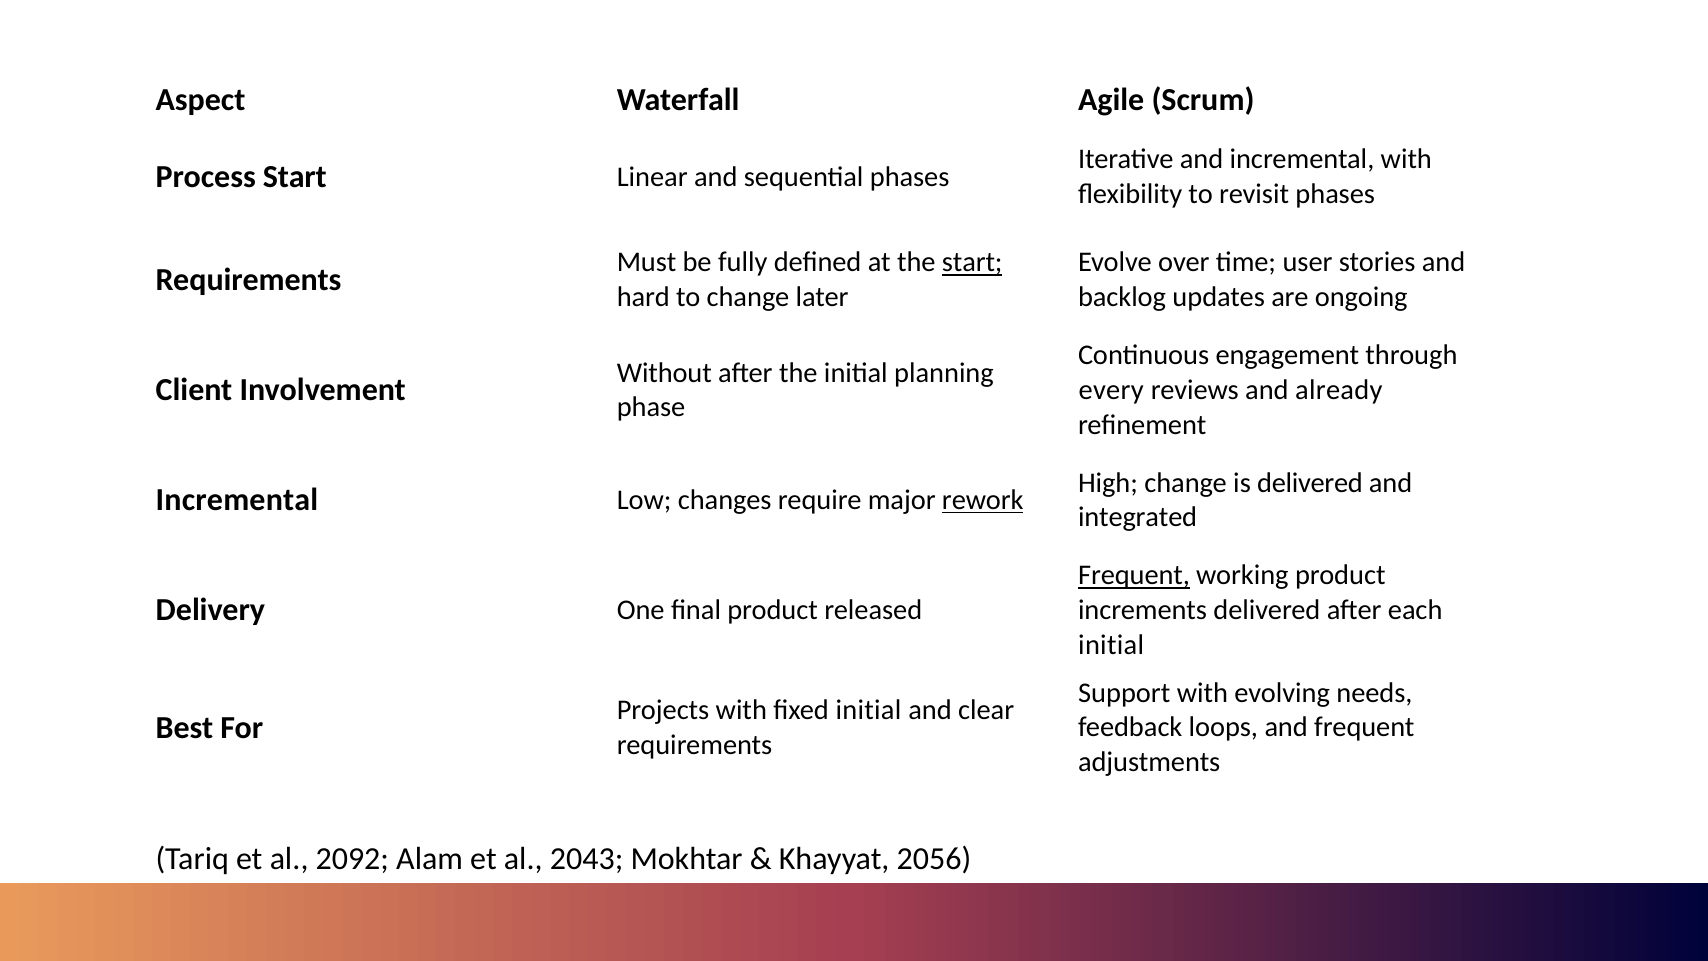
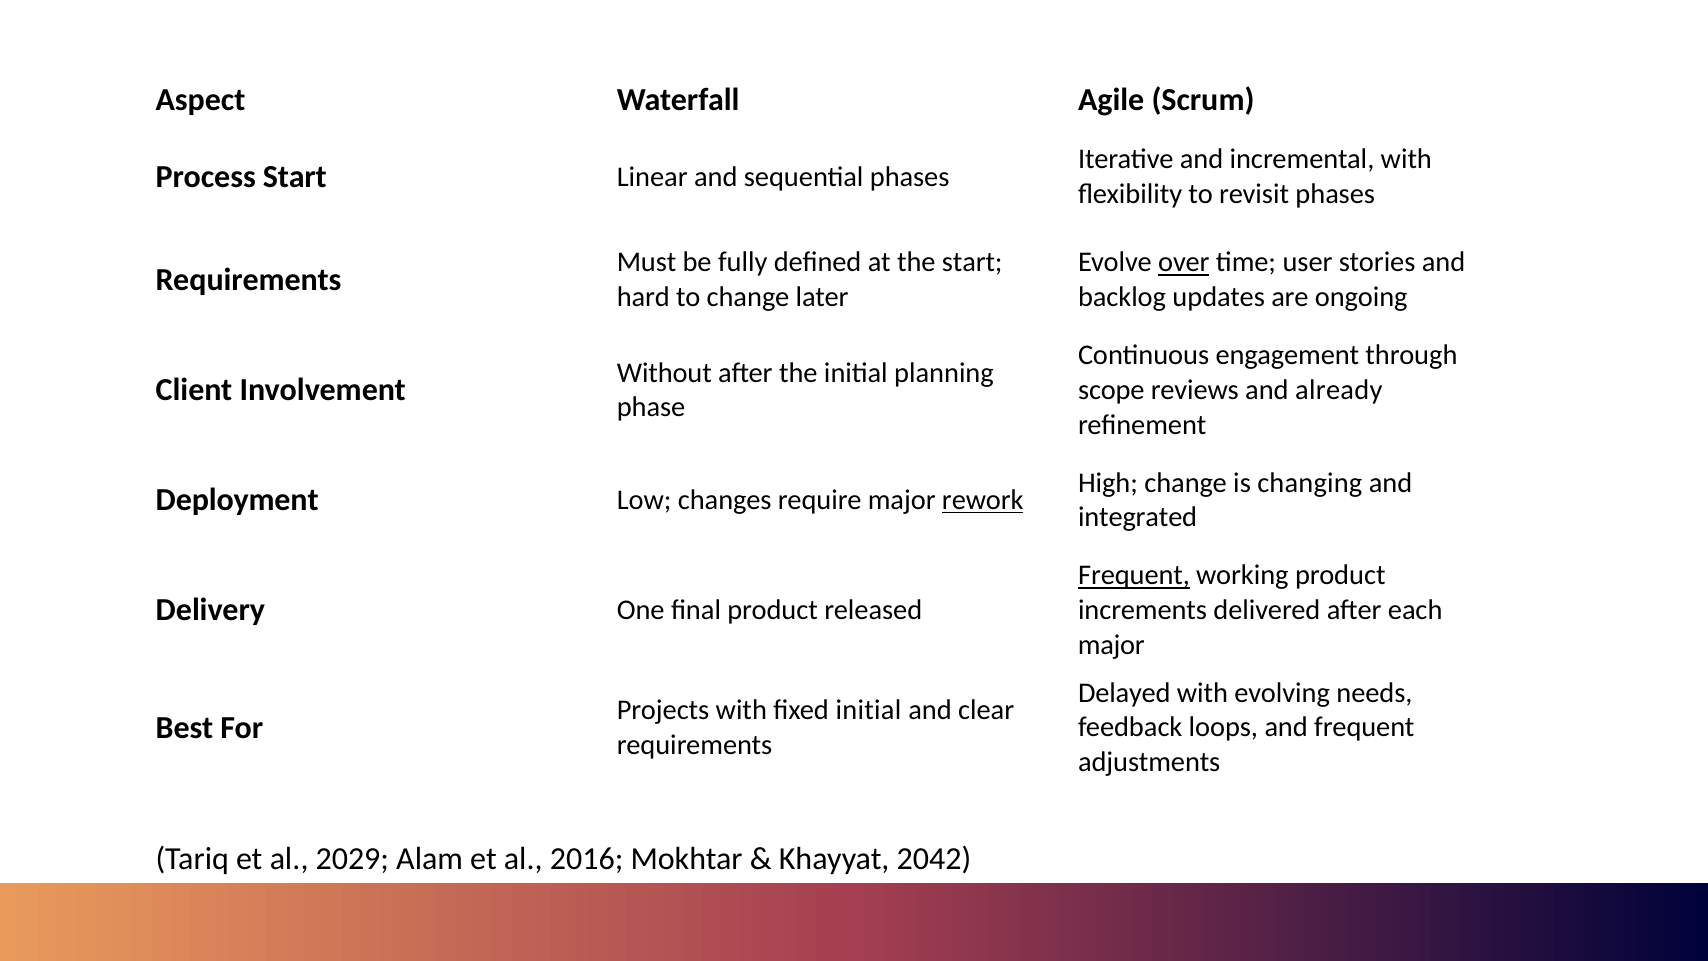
start underline: present -> none (972, 262)
over underline: none -> present (1184, 262)
every: every -> scope (1111, 390)
is delivered: delivered -> changing (1310, 483)
Incremental: Incremental -> Deployment (237, 500)
initial: initial -> major (1111, 645)
Support: Support -> Delayed (1124, 693)
2092: 2092 -> 2029 (352, 859)
2043: 2043 -> 2016 (587, 859)
2056: 2056 -> 2042 (934, 859)
